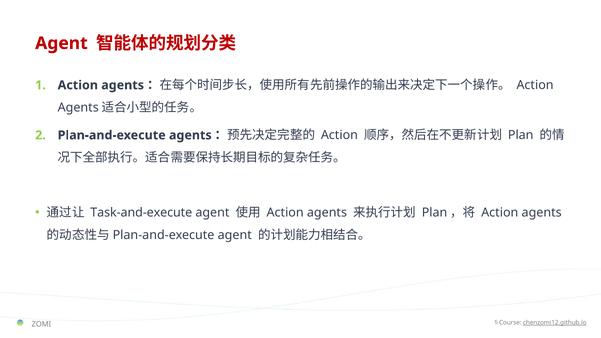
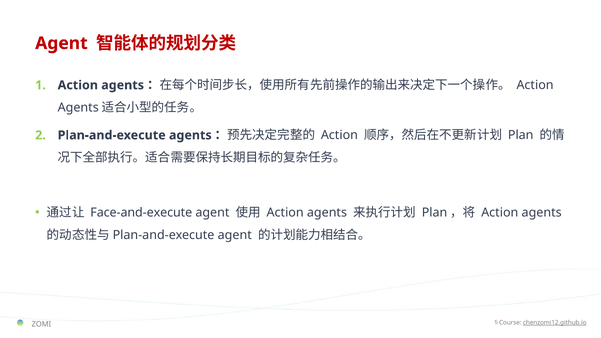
Task-and-execute: Task-and-execute -> Face-and-execute (141, 213)
